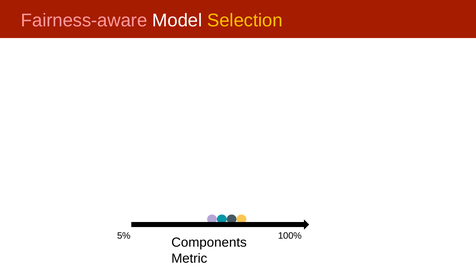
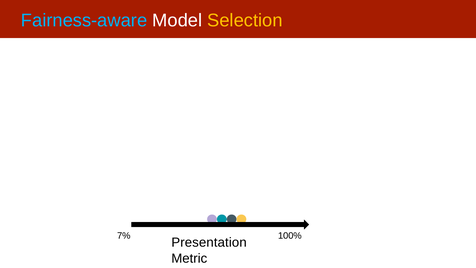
Fairness-aware colour: pink -> light blue (84, 20)
5%: 5% -> 7% (124, 236)
Components: Components -> Presentation (209, 242)
